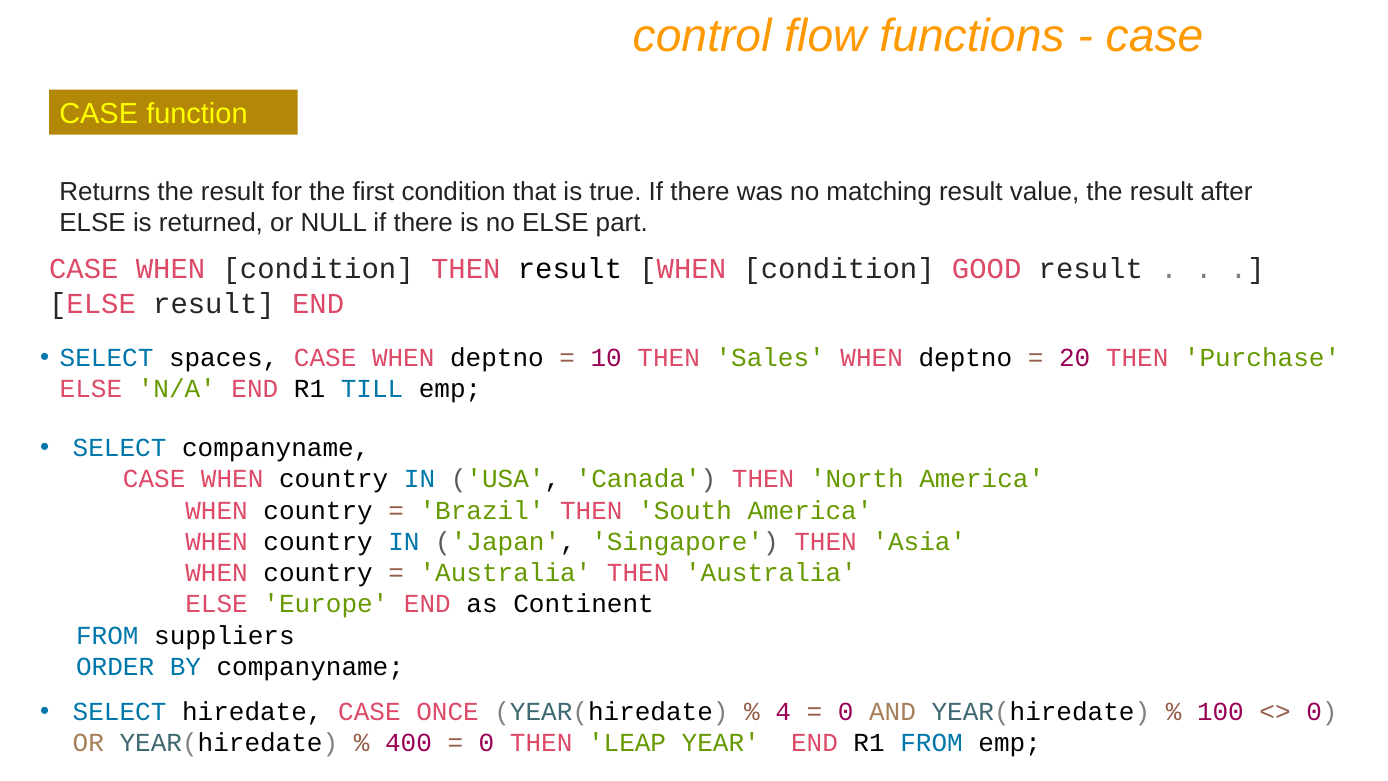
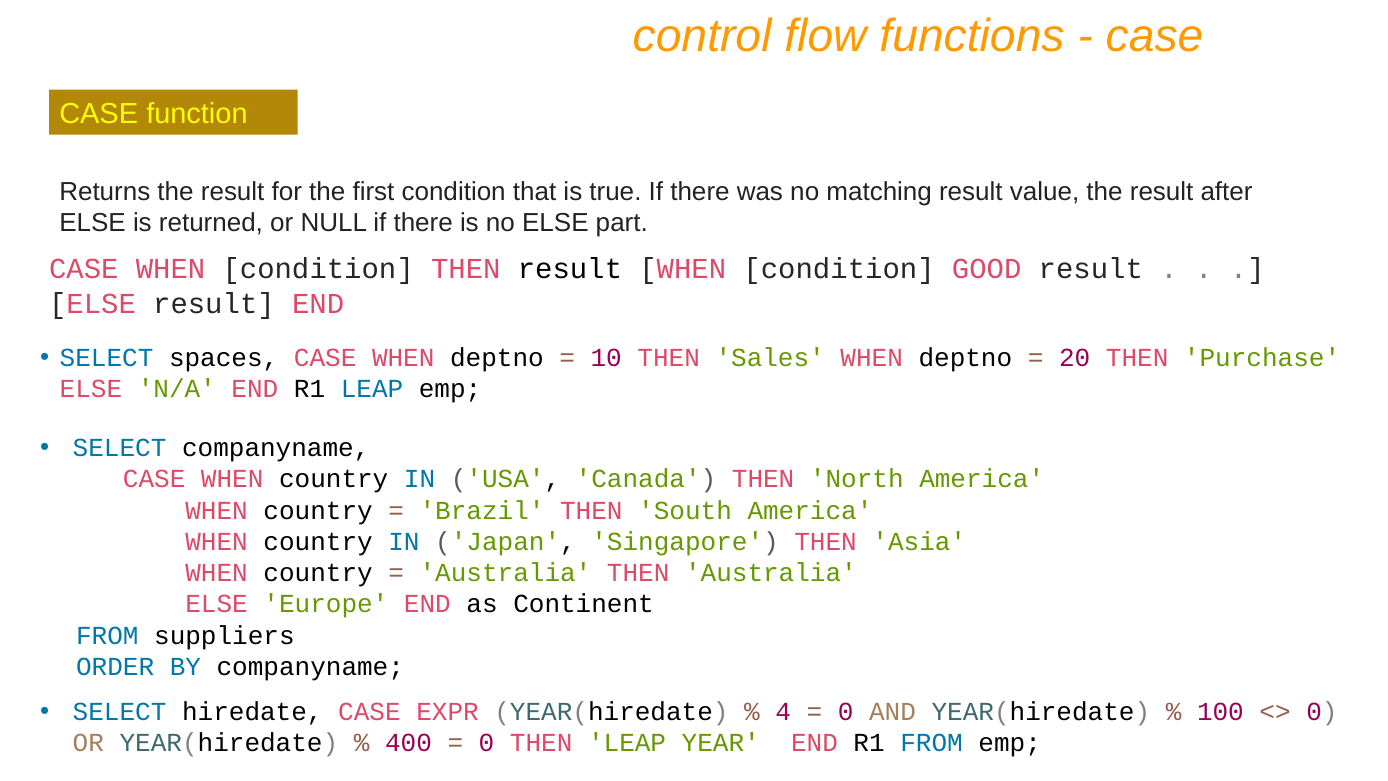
R1 TILL: TILL -> LEAP (372, 389)
ONCE: ONCE -> EXPR (448, 712)
